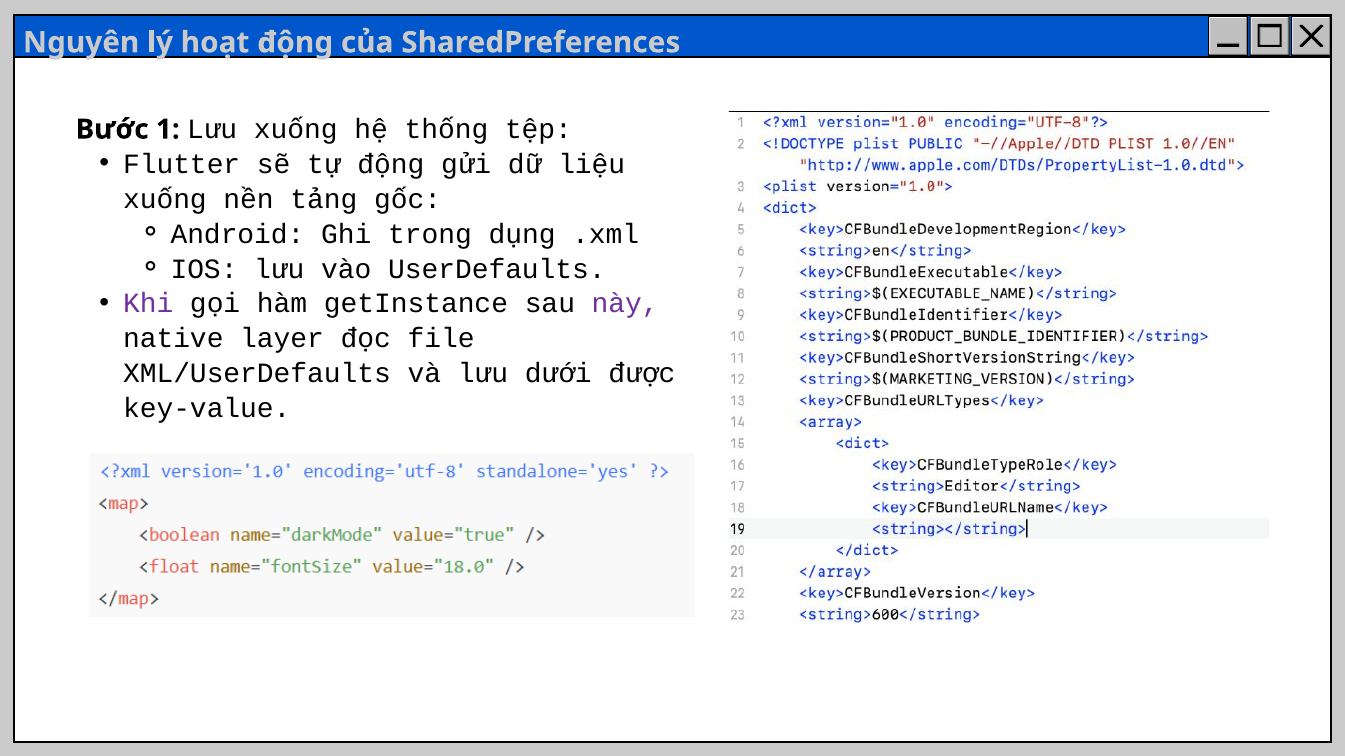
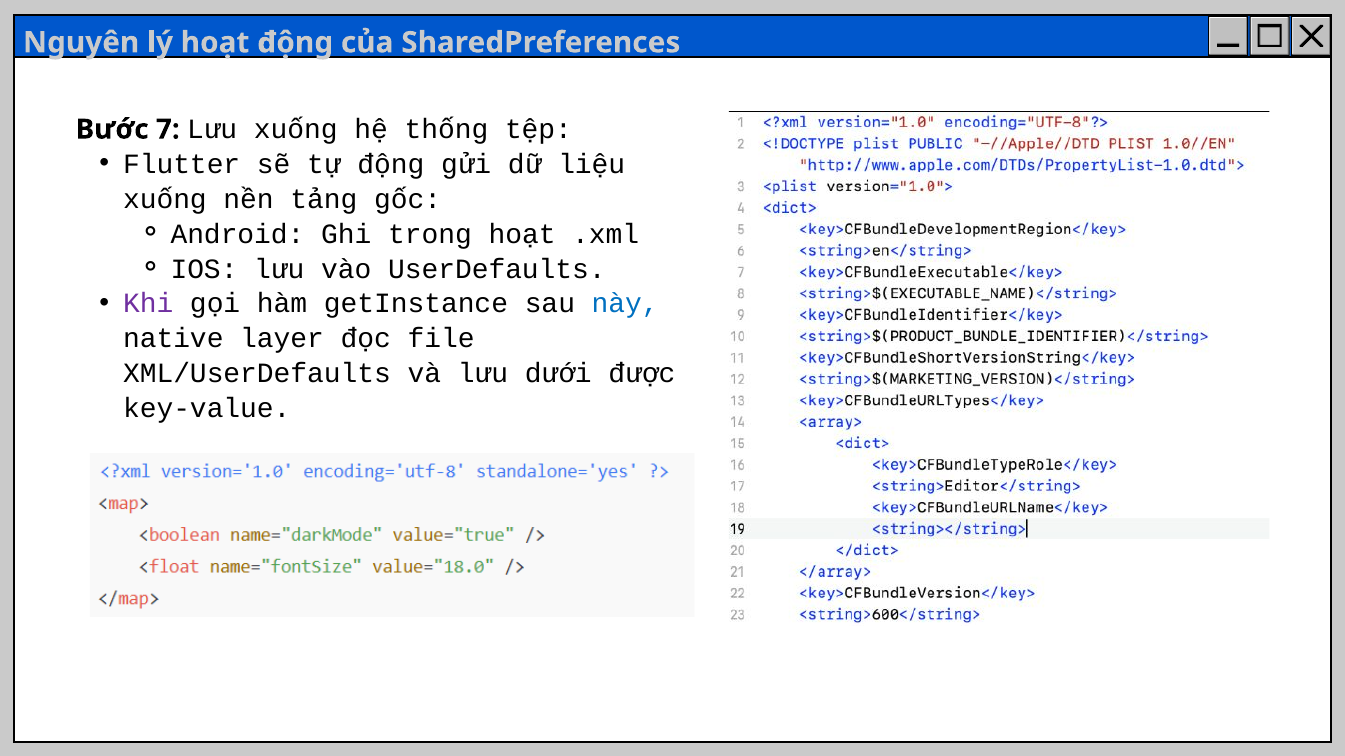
1: 1 -> 7 (168, 129)
trong dụng: dụng -> hoạt (522, 234)
này colour: purple -> blue (625, 304)
